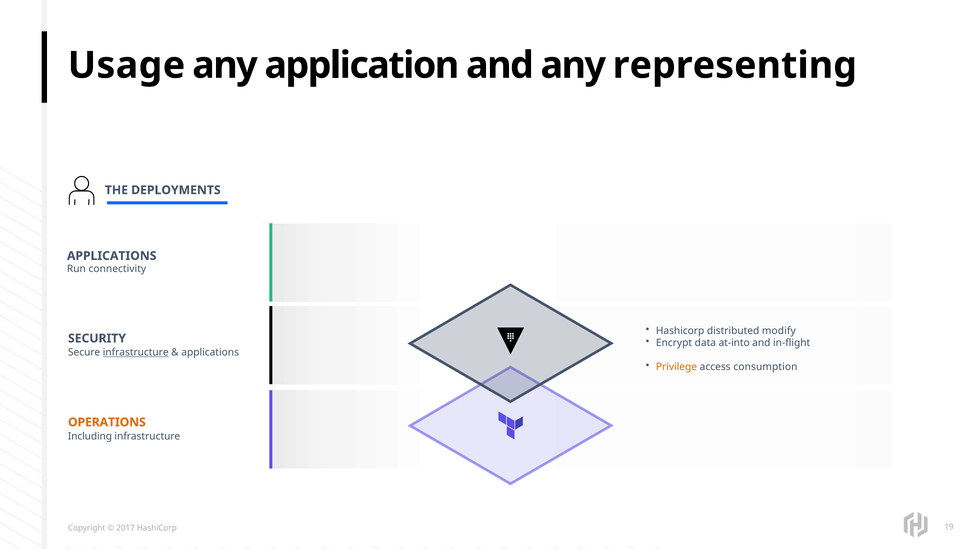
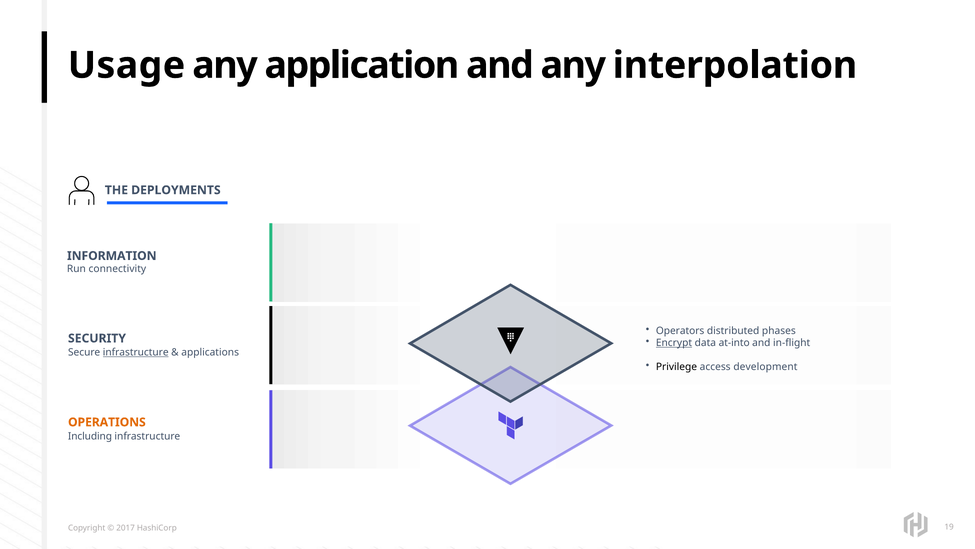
representing: representing -> interpolation (735, 65)
APPLICATIONS: APPLICATIONS -> INFORMATION (112, 256)
Hashicorp: Hashicorp -> Operators (680, 331)
modify: modify -> phases (779, 331)
Encrypt underline: none -> present (674, 343)
Privilege colour: orange -> black (676, 367)
consumption: consumption -> development (765, 367)
